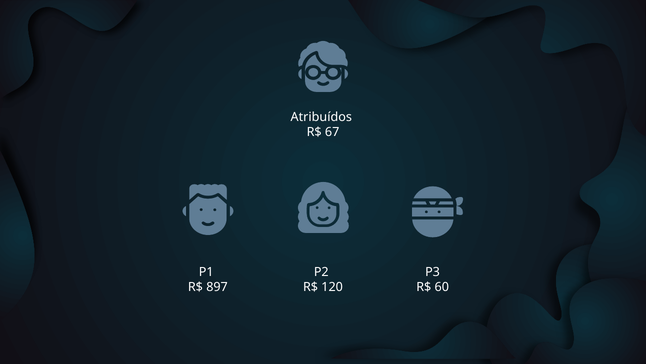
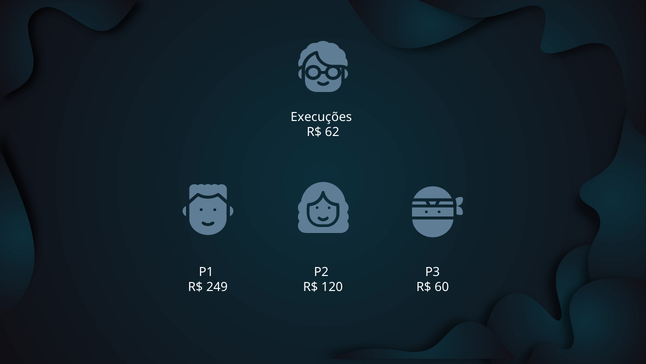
Atribuídos: Atribuídos -> Execuções (321, 117)
67: 67 -> 62 (332, 132)
897: 897 -> 249 (217, 287)
